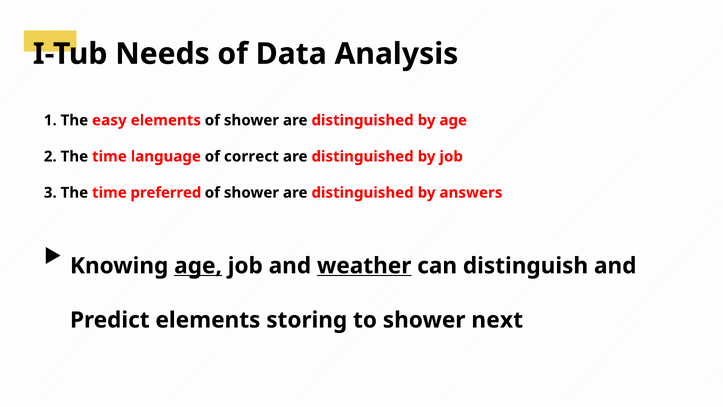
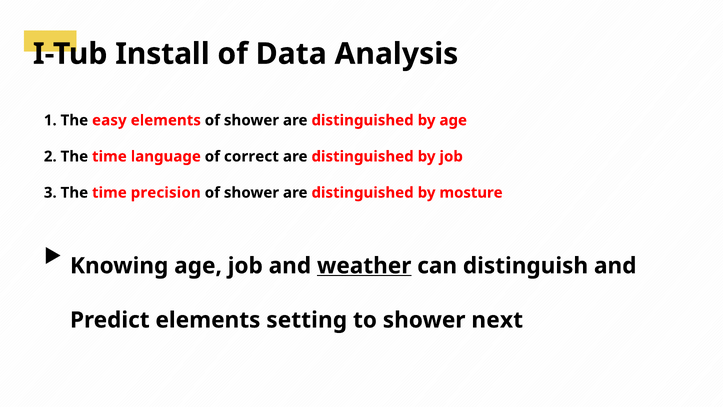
Needs: Needs -> Install (163, 54)
preferred: preferred -> precision (166, 193)
answers: answers -> mosture (471, 193)
age underline: present -> none (198, 266)
storing: storing -> setting (307, 320)
